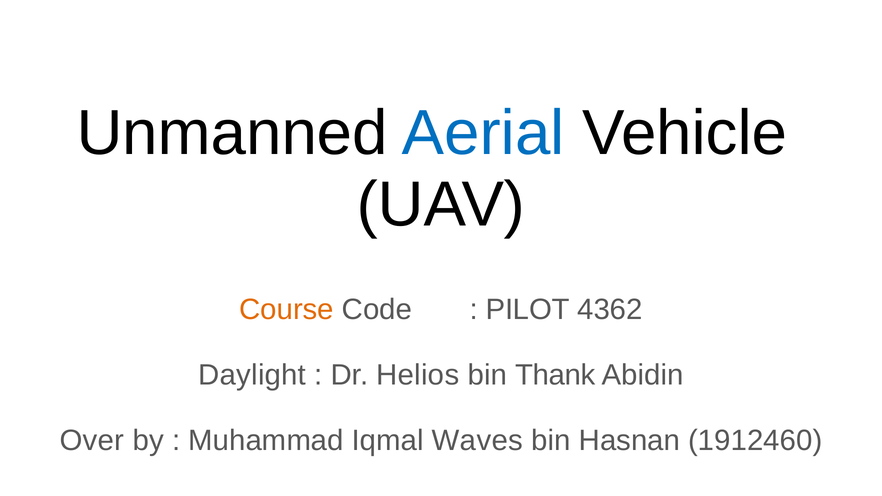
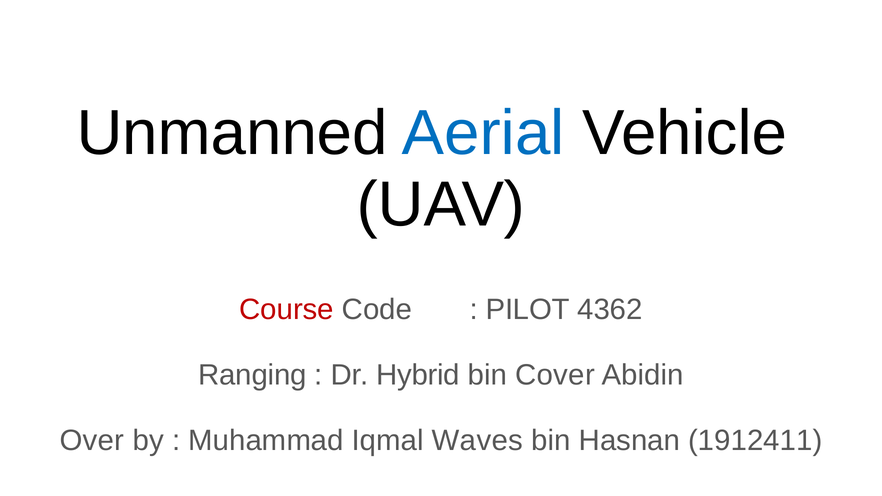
Course colour: orange -> red (286, 309)
Daylight: Daylight -> Ranging (252, 375)
Helios: Helios -> Hybrid (418, 375)
Thank: Thank -> Cover (555, 375)
1912460: 1912460 -> 1912411 (755, 441)
